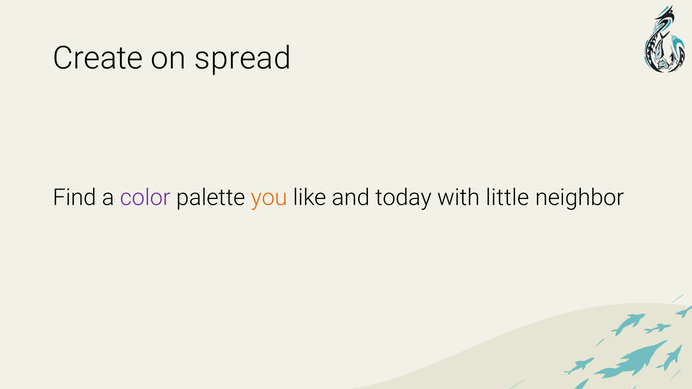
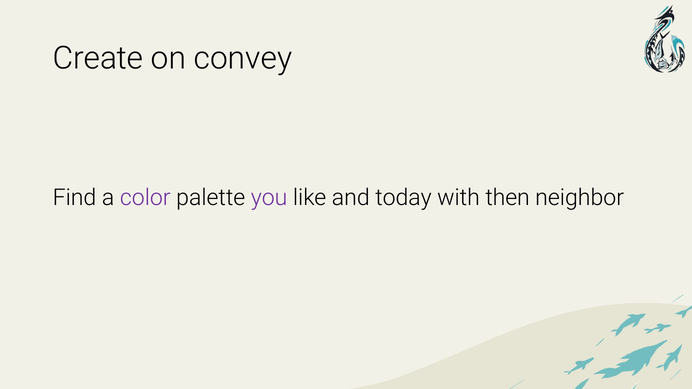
spread: spread -> convey (243, 58)
you colour: orange -> purple (269, 198)
little: little -> then (508, 198)
